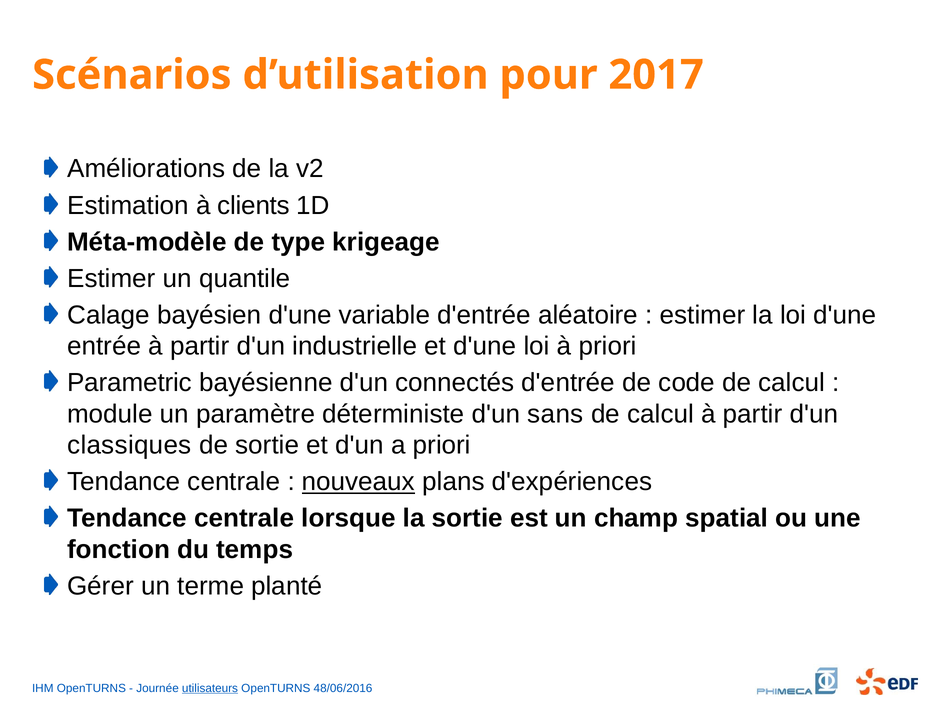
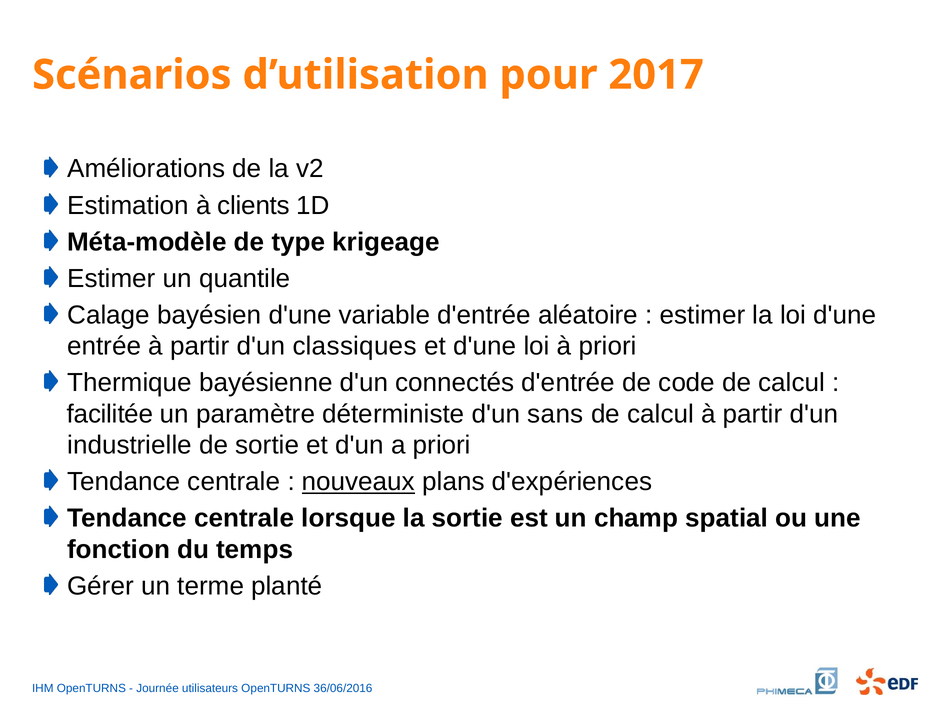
industrielle: industrielle -> classiques (355, 346)
Parametric: Parametric -> Thermique (130, 382)
module: module -> facilitée (110, 414)
classiques: classiques -> industrielle (130, 445)
utilisateurs underline: present -> none (210, 688)
48/06/2016: 48/06/2016 -> 36/06/2016 (343, 688)
